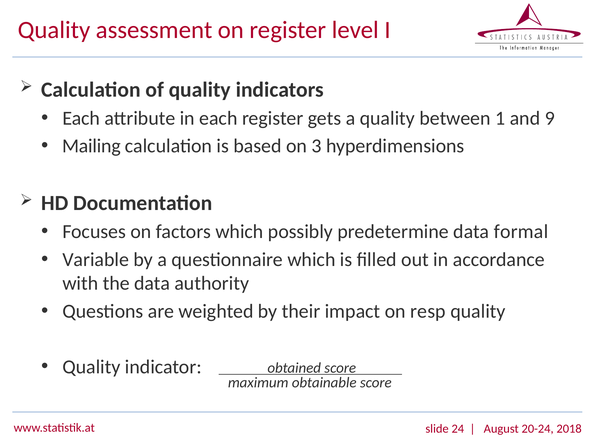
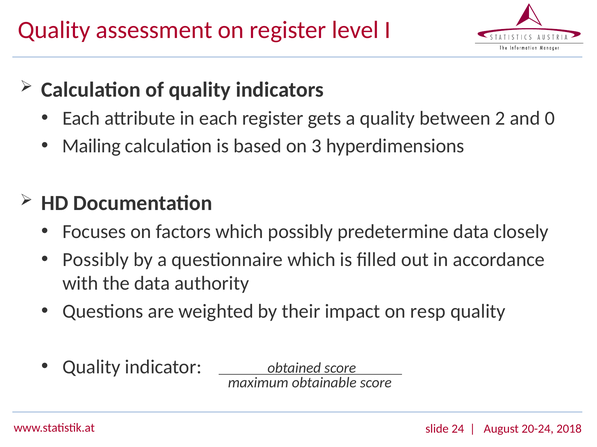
1: 1 -> 2 (500, 118)
9: 9 -> 0 (550, 118)
formal: formal -> closely (521, 232)
Variable: Variable -> Possibly (96, 260)
